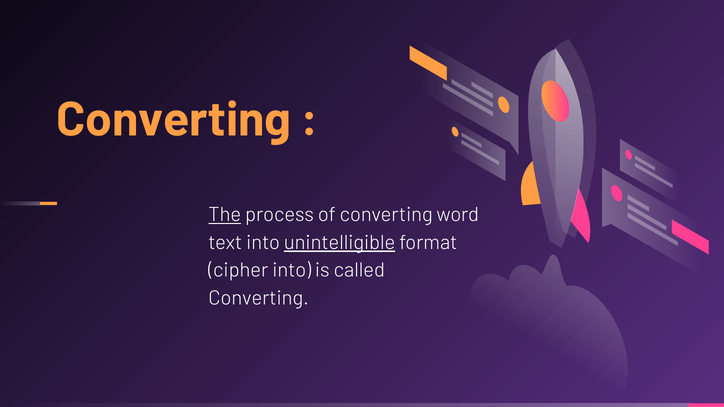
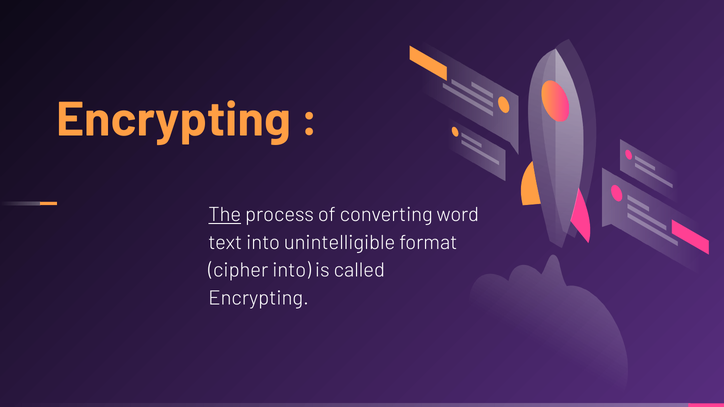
Converting: Converting -> Encrypting (174, 120)
unintelligible underline: present -> none (340, 243)
Converting: Converting -> Encrypting (259, 298)
